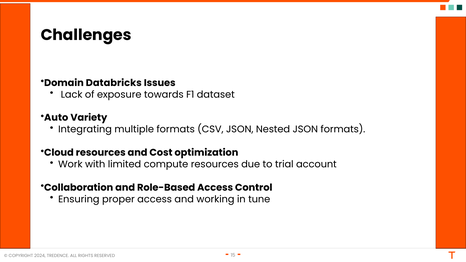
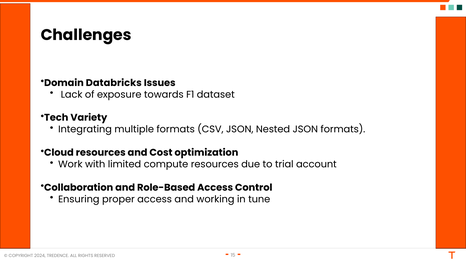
Auto: Auto -> Tech (56, 118)
